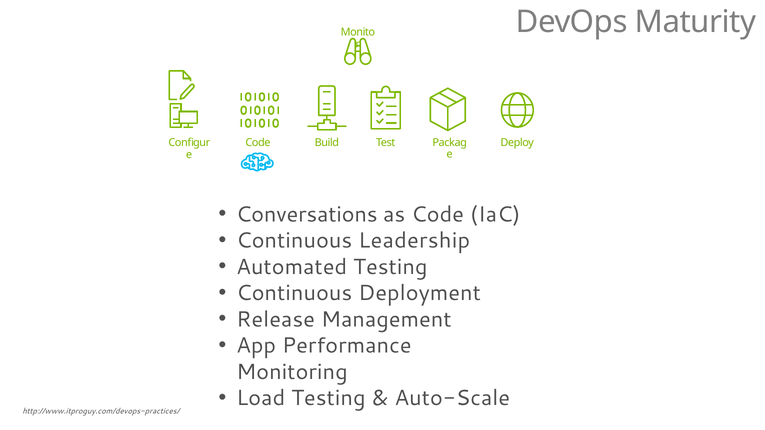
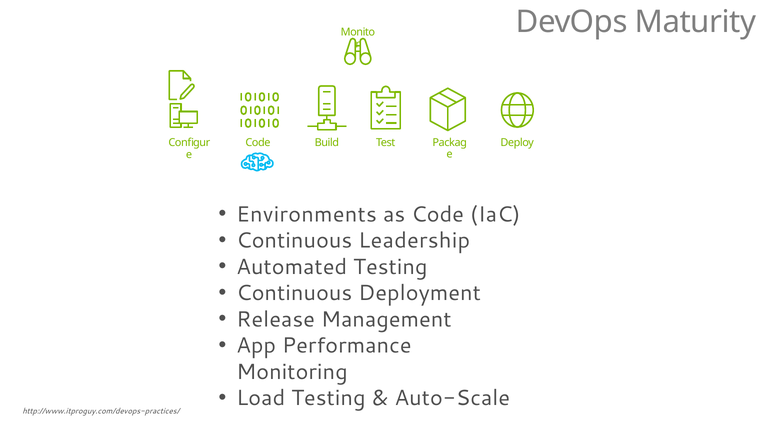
Conversations: Conversations -> Environments (307, 214)
